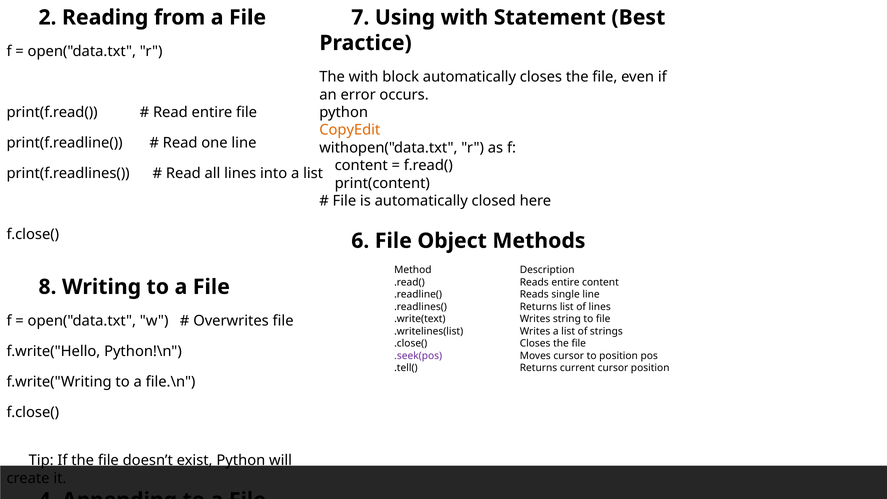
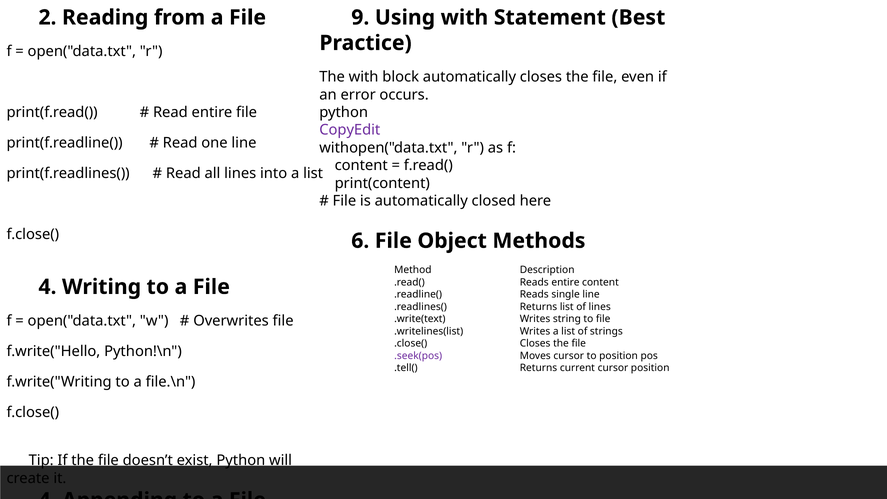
7: 7 -> 9 (360, 18)
CopyEdit colour: orange -> purple (350, 130)
8: 8 -> 4 (47, 287)
